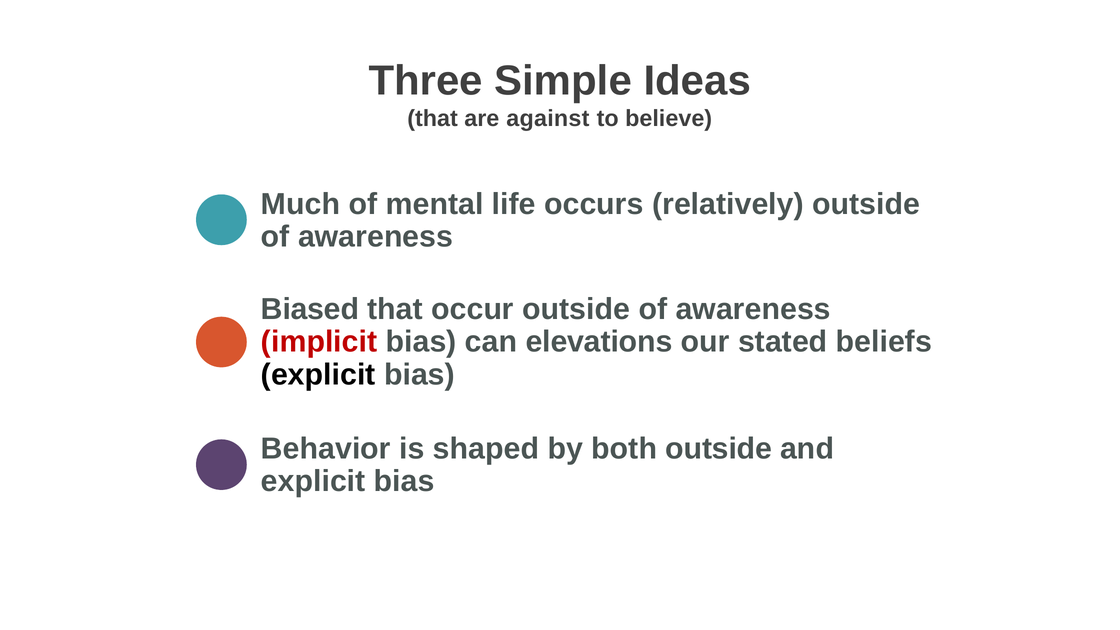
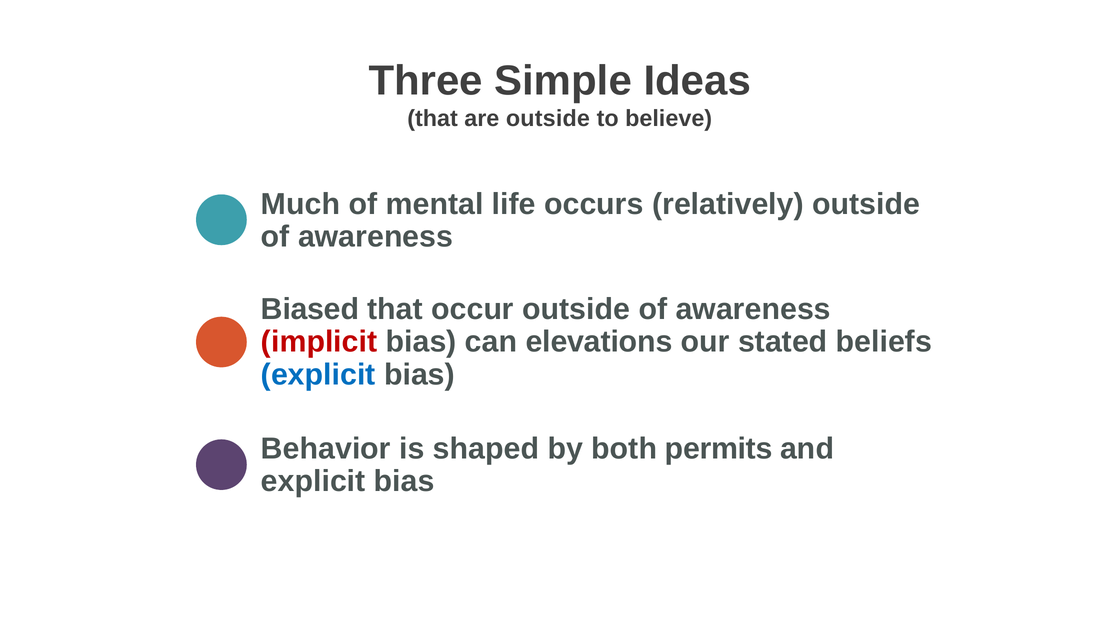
are against: against -> outside (548, 119)
explicit colour: black -> blue (318, 375)
both outside: outside -> permits (719, 449)
